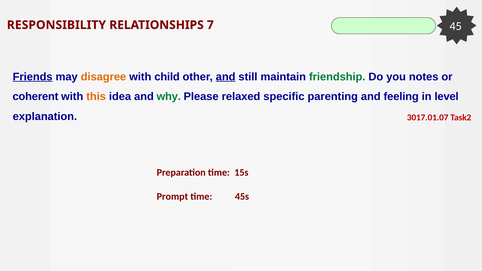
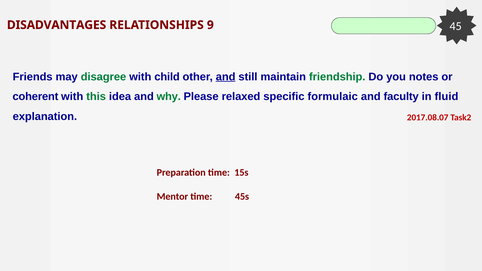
RESPONSIBILITY: RESPONSIBILITY -> DISADVANTAGES (57, 25)
7: 7 -> 9 (210, 25)
Friends underline: present -> none (33, 77)
disagree colour: orange -> green (104, 77)
this colour: orange -> green (96, 97)
parenting: parenting -> formulaic (333, 97)
feeling: feeling -> faculty (401, 97)
level: level -> fluid (446, 97)
3017.01.07: 3017.01.07 -> 2017.08.07 (428, 118)
Prompt: Prompt -> Mentor (172, 197)
